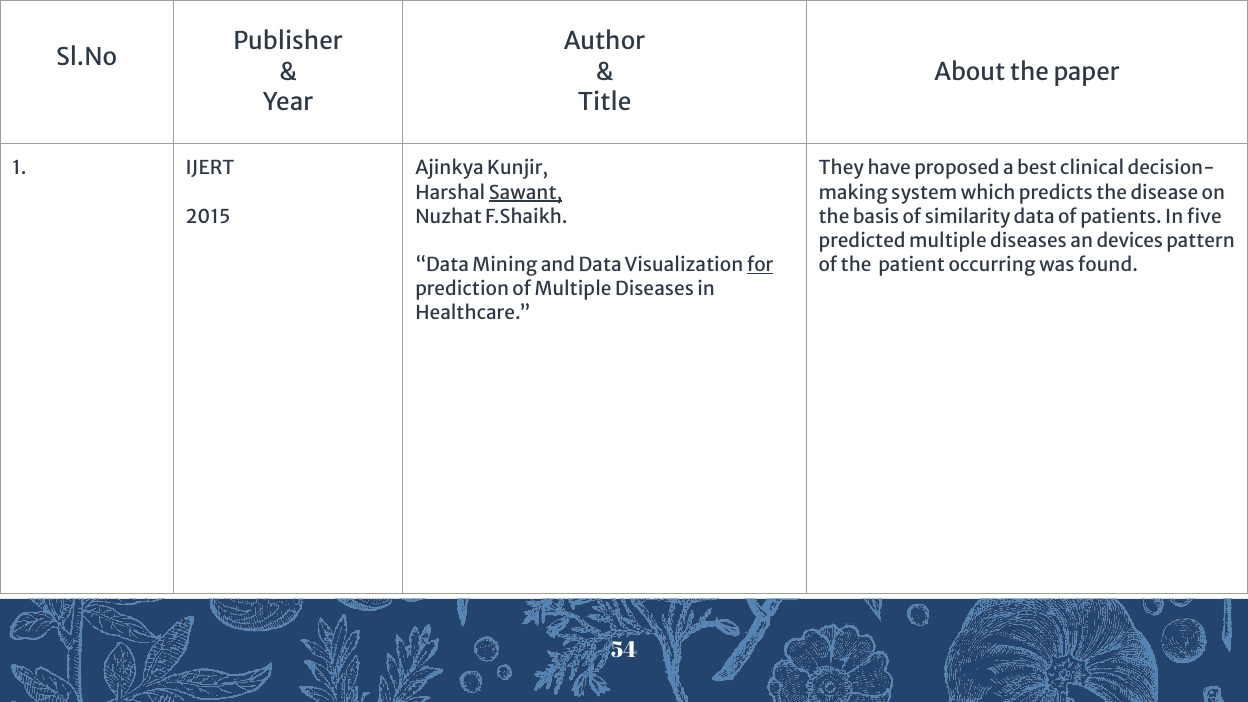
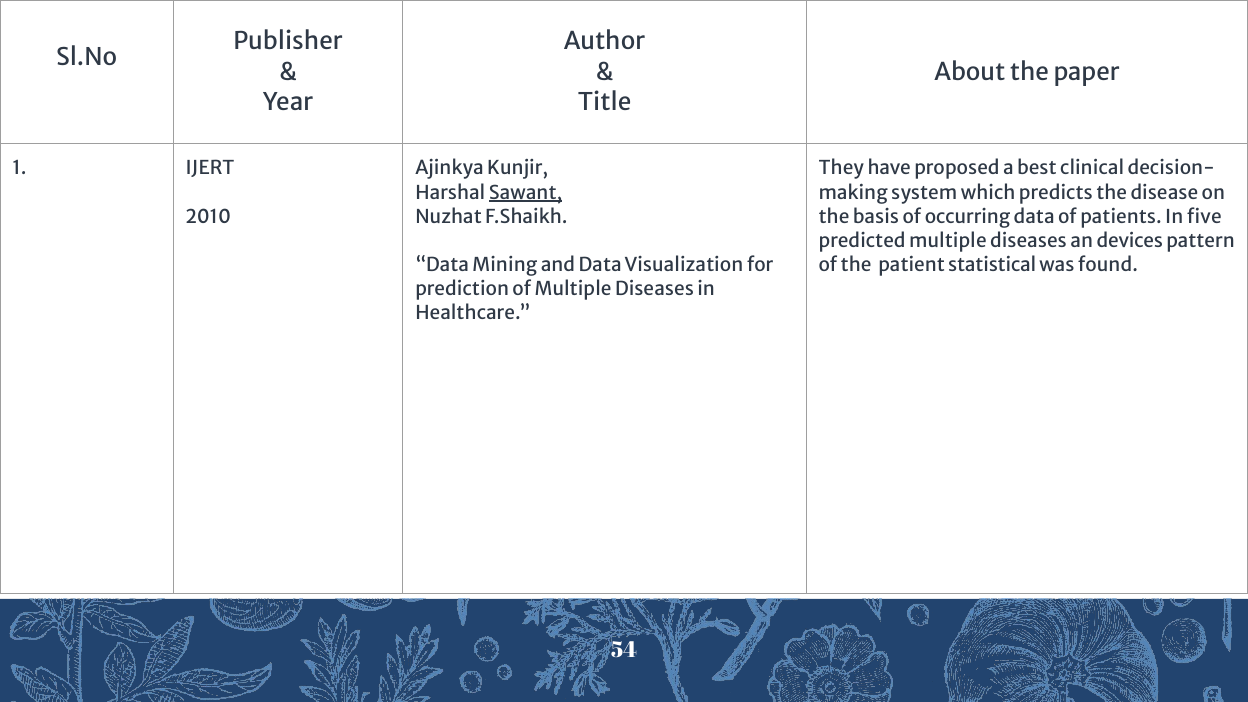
2015: 2015 -> 2010 (208, 217)
similarity: similarity -> occurring (968, 217)
for underline: present -> none (760, 265)
occurring: occurring -> statistical (992, 265)
